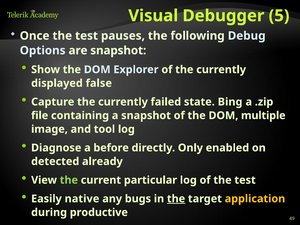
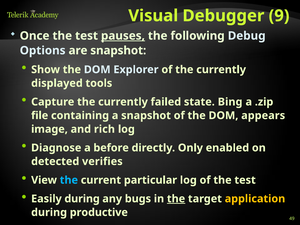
5: 5 -> 9 (279, 16)
pauses underline: none -> present (123, 36)
false: false -> tools (99, 83)
multiple: multiple -> appears (263, 116)
tool: tool -> rich (104, 129)
already: already -> verifies (102, 161)
the colour: light green -> light blue (69, 180)
Easily native: native -> during (82, 199)
